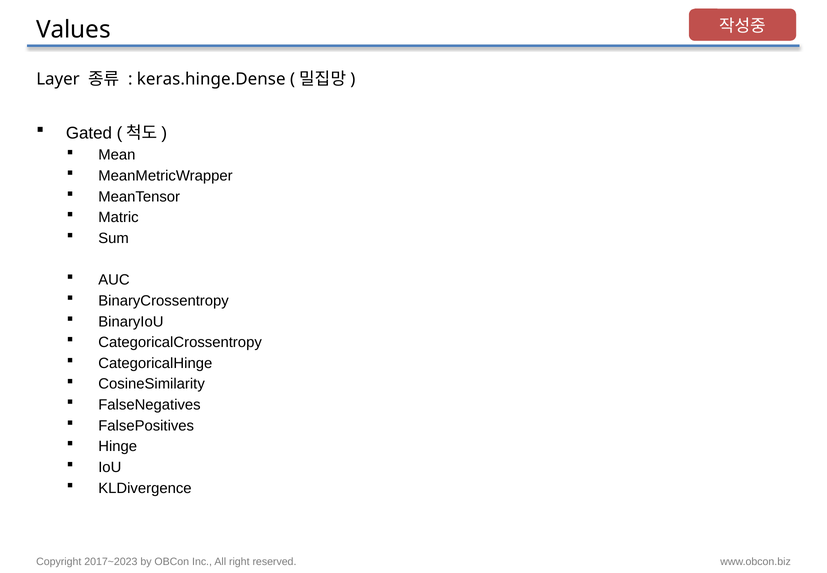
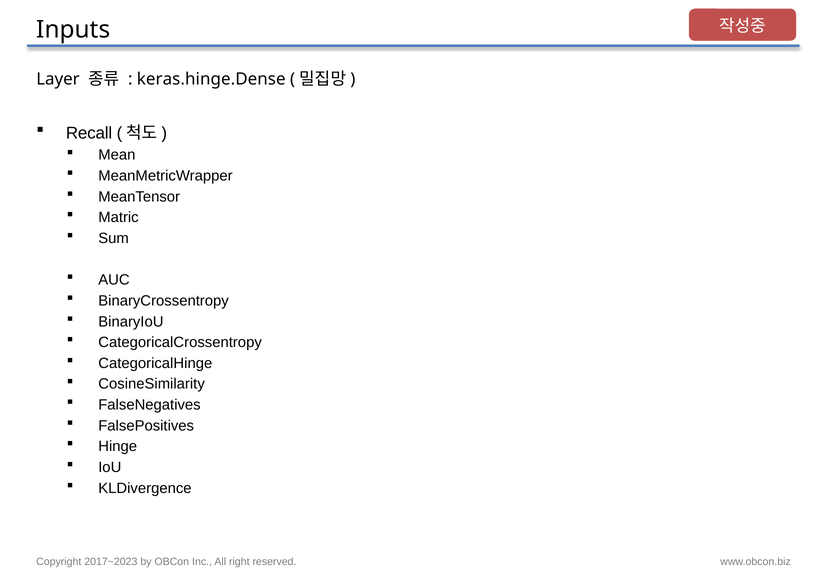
Values: Values -> Inputs (73, 30)
Gated: Gated -> Recall (89, 133)
